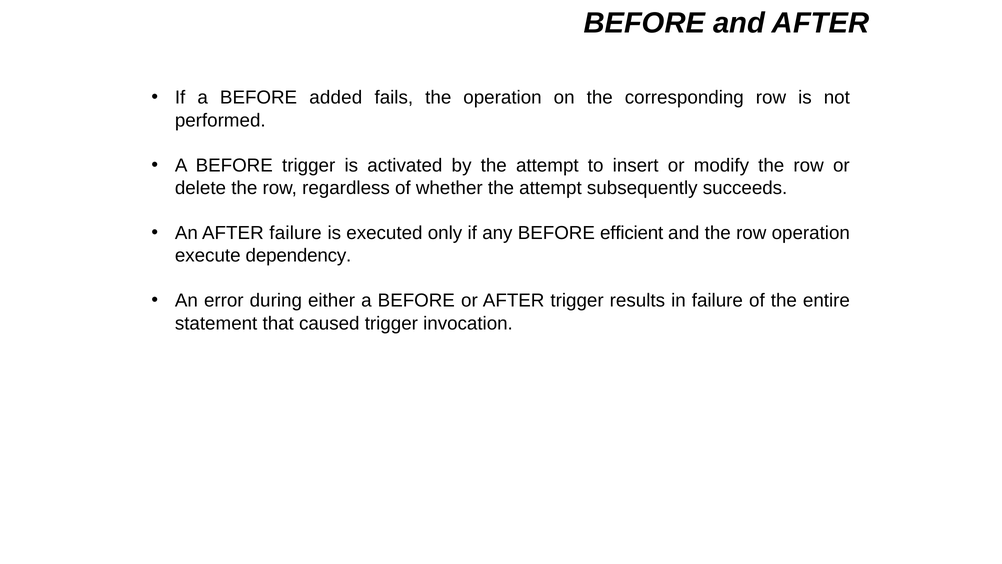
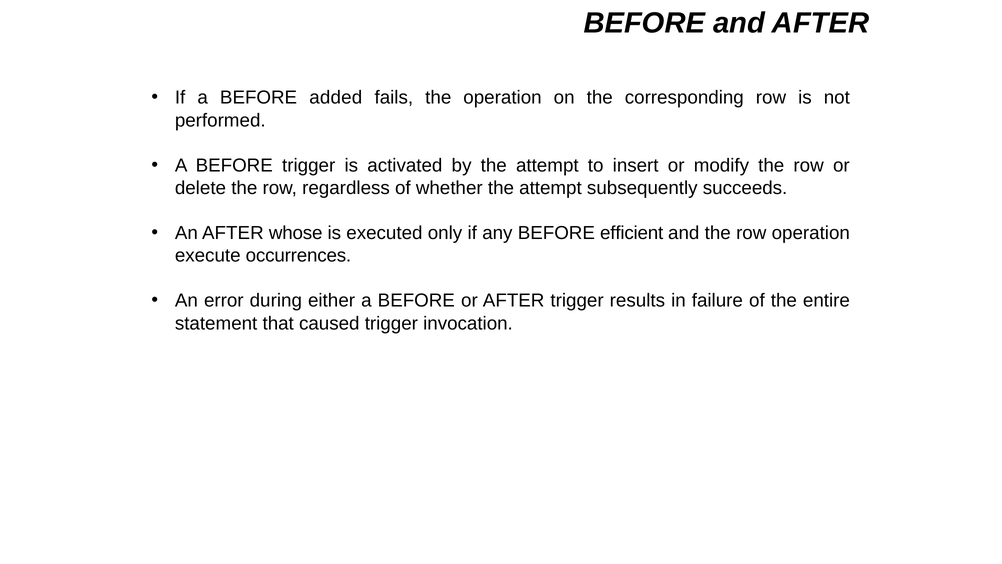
AFTER failure: failure -> whose (296, 233)
dependency: dependency -> occurrences (298, 256)
